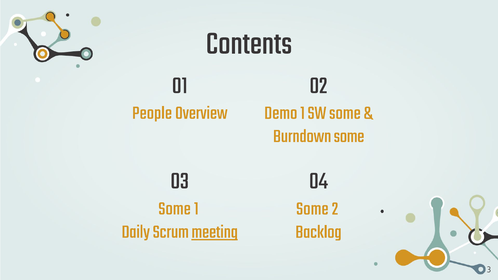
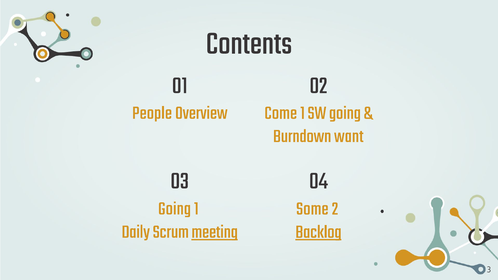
Demo: Demo -> Come (281, 113)
SW some: some -> going (345, 113)
Burndown some: some -> want (349, 136)
Some: Some -> Going (175, 208)
Backlog underline: none -> present (318, 232)
